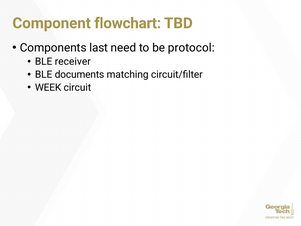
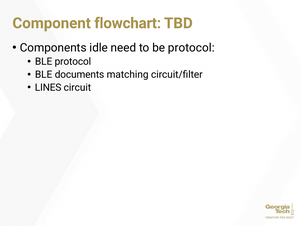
last: last -> idle (99, 48)
BLE receiver: receiver -> protocol (73, 62)
WEEK: WEEK -> LINES (48, 87)
